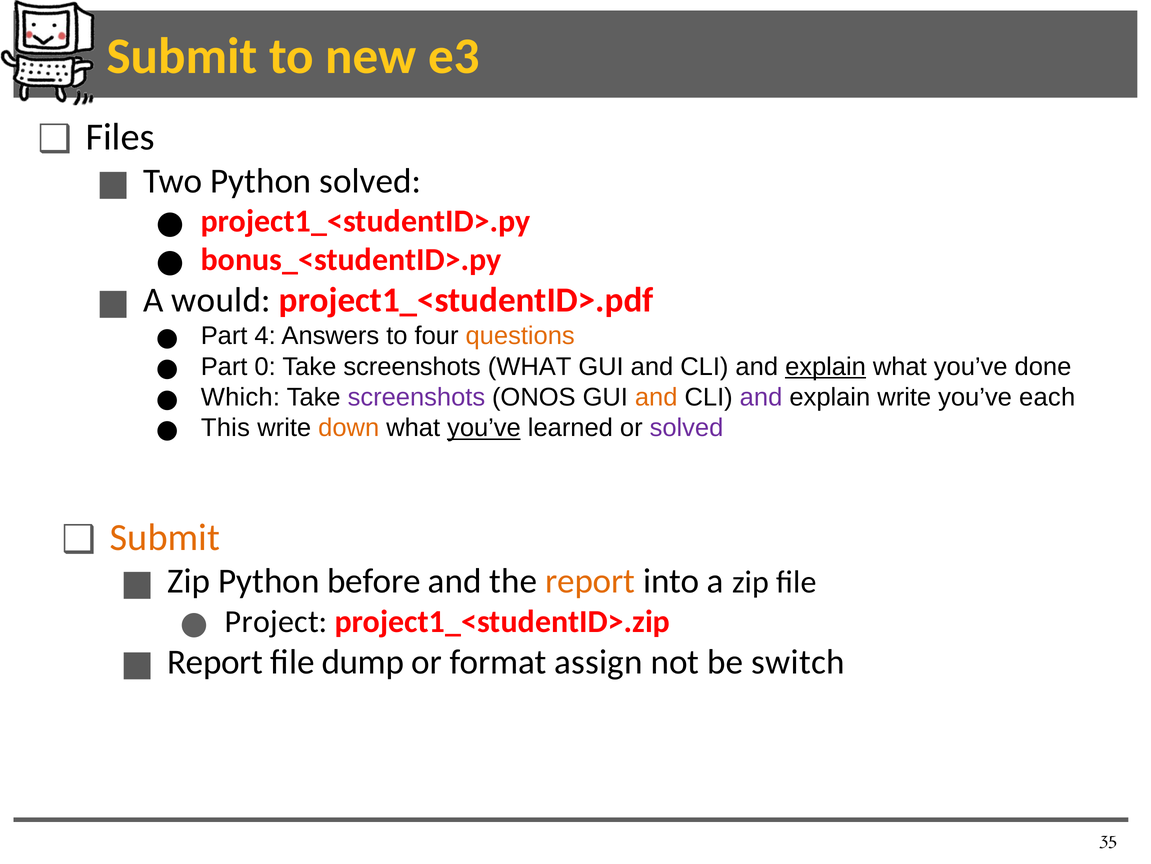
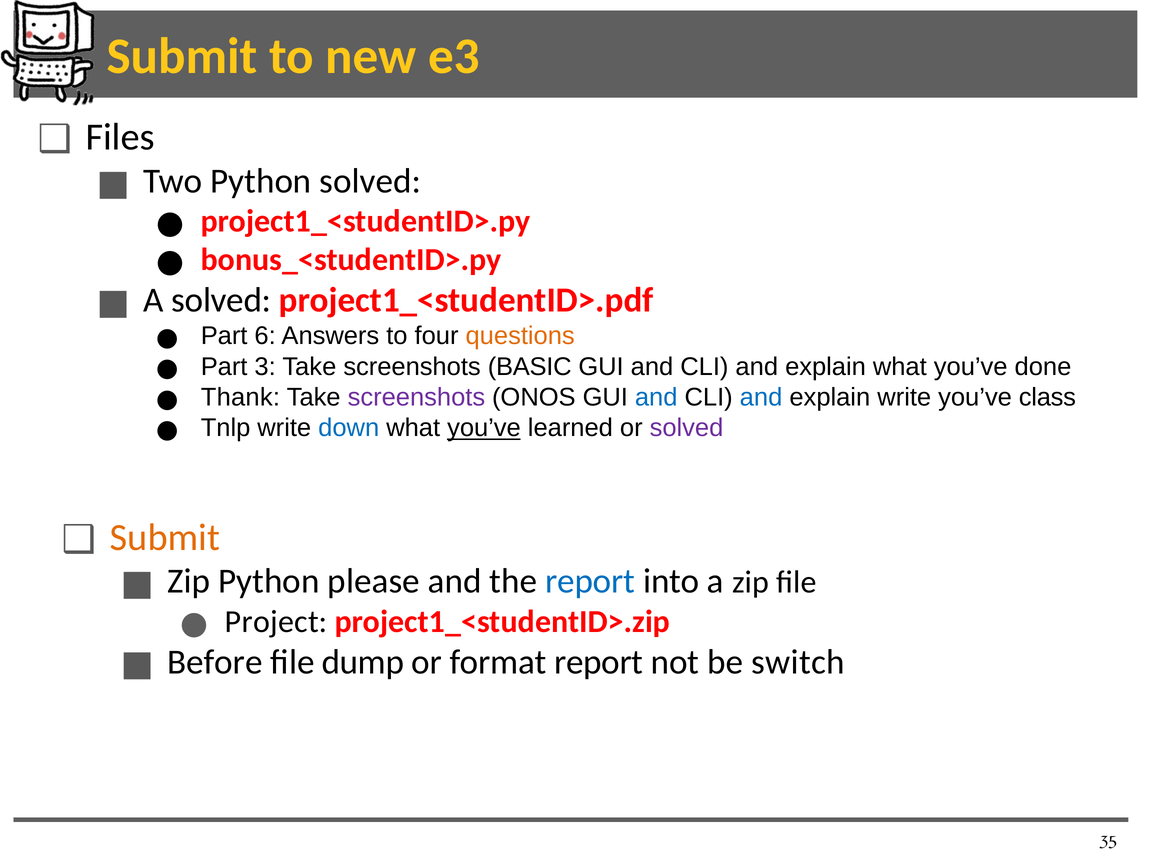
A would: would -> solved (221, 300)
4: 4 -> 6 (265, 336)
0: 0 -> 3 (265, 366)
screenshots WHAT: WHAT -> BASIC (530, 366)
explain underline: present -> none (826, 366)
Which: Which -> Thank (240, 397)
and colour: orange -> blue (656, 397)
and colour: purple -> blue (761, 397)
each: each -> class (1047, 397)
This: This -> Tnlp (226, 428)
down colour: orange -> blue (349, 428)
before: before -> please (374, 581)
report colour: orange -> blue (590, 581)
Report: Report -> Before (215, 661)
format assign: assign -> report (599, 661)
